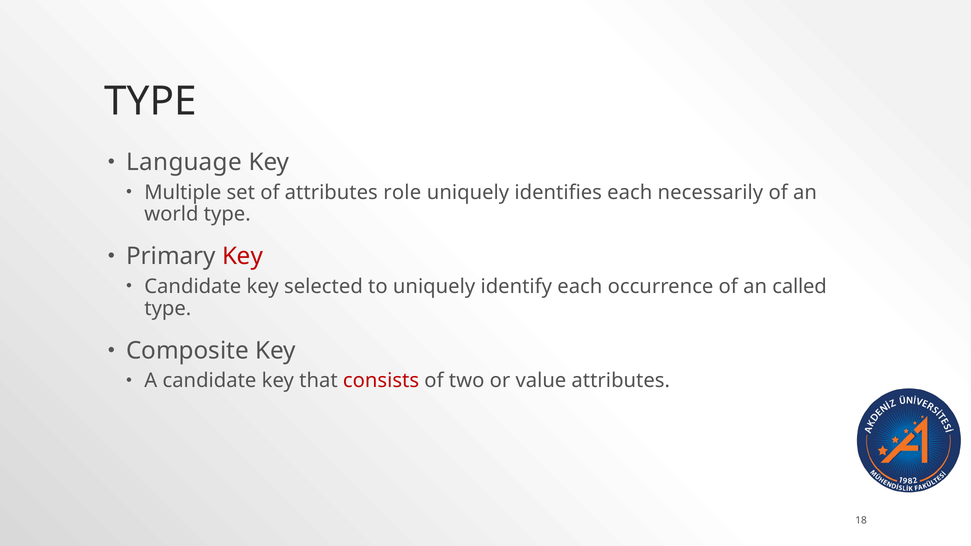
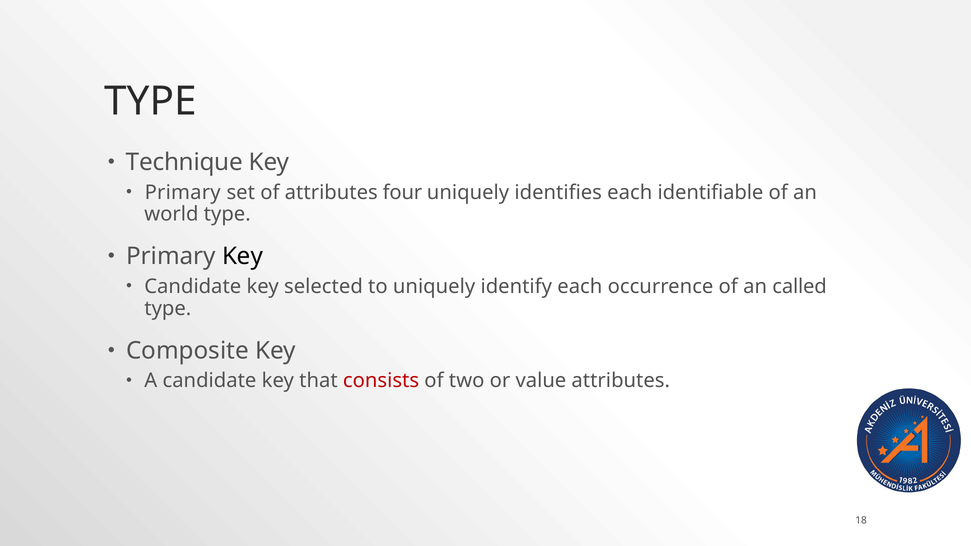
Language: Language -> Technique (184, 162)
Multiple: Multiple -> Primary (183, 192)
role: role -> four (402, 192)
necessarily: necessarily -> identifiable (710, 192)
Key colour: red -> black (243, 257)
